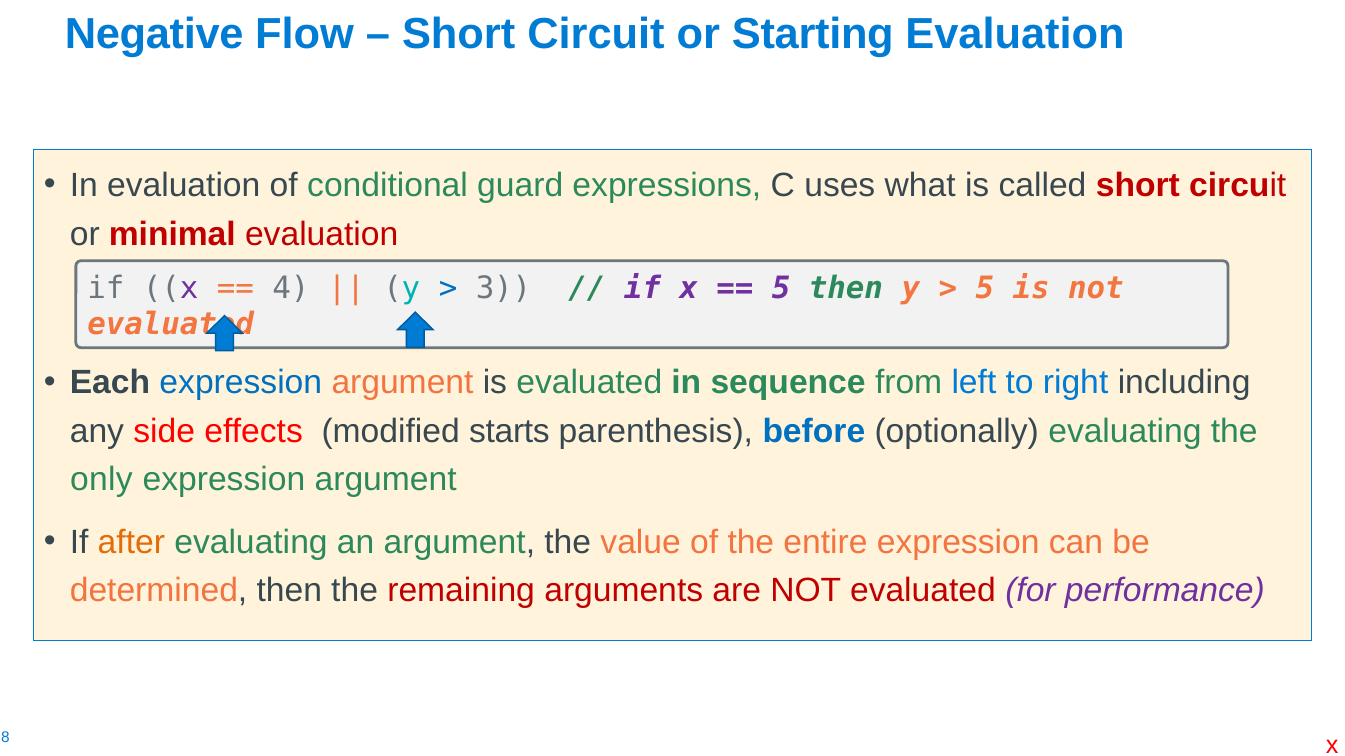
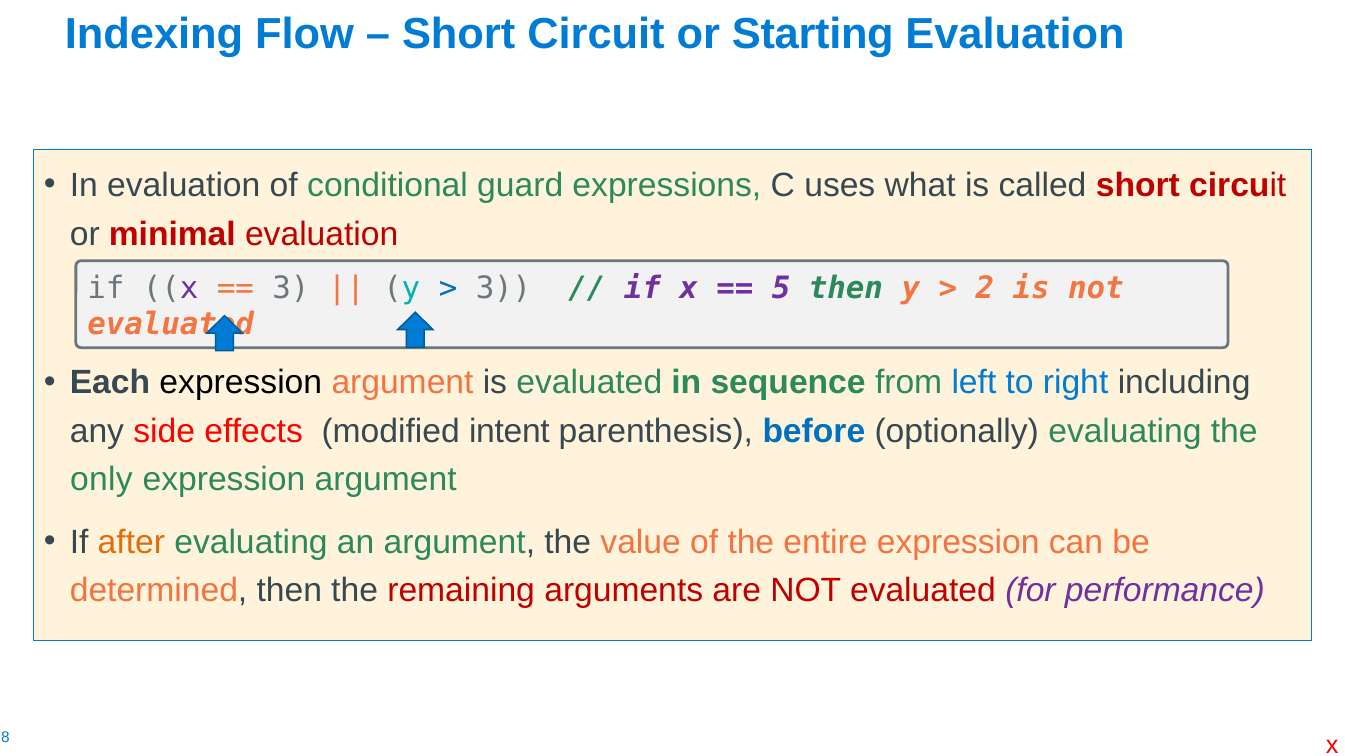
Negative: Negative -> Indexing (154, 34)
4: 4 -> 3 (291, 288)
5: 5 -> 2 (985, 288)
expression colour: blue -> black (241, 383)
starts: starts -> intent (509, 432)
